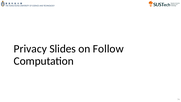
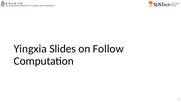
Privacy: Privacy -> Yingxia (30, 49)
